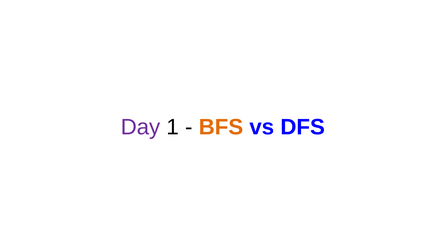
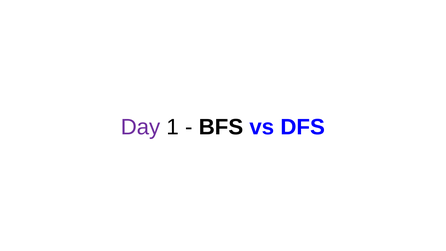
BFS colour: orange -> black (221, 127)
